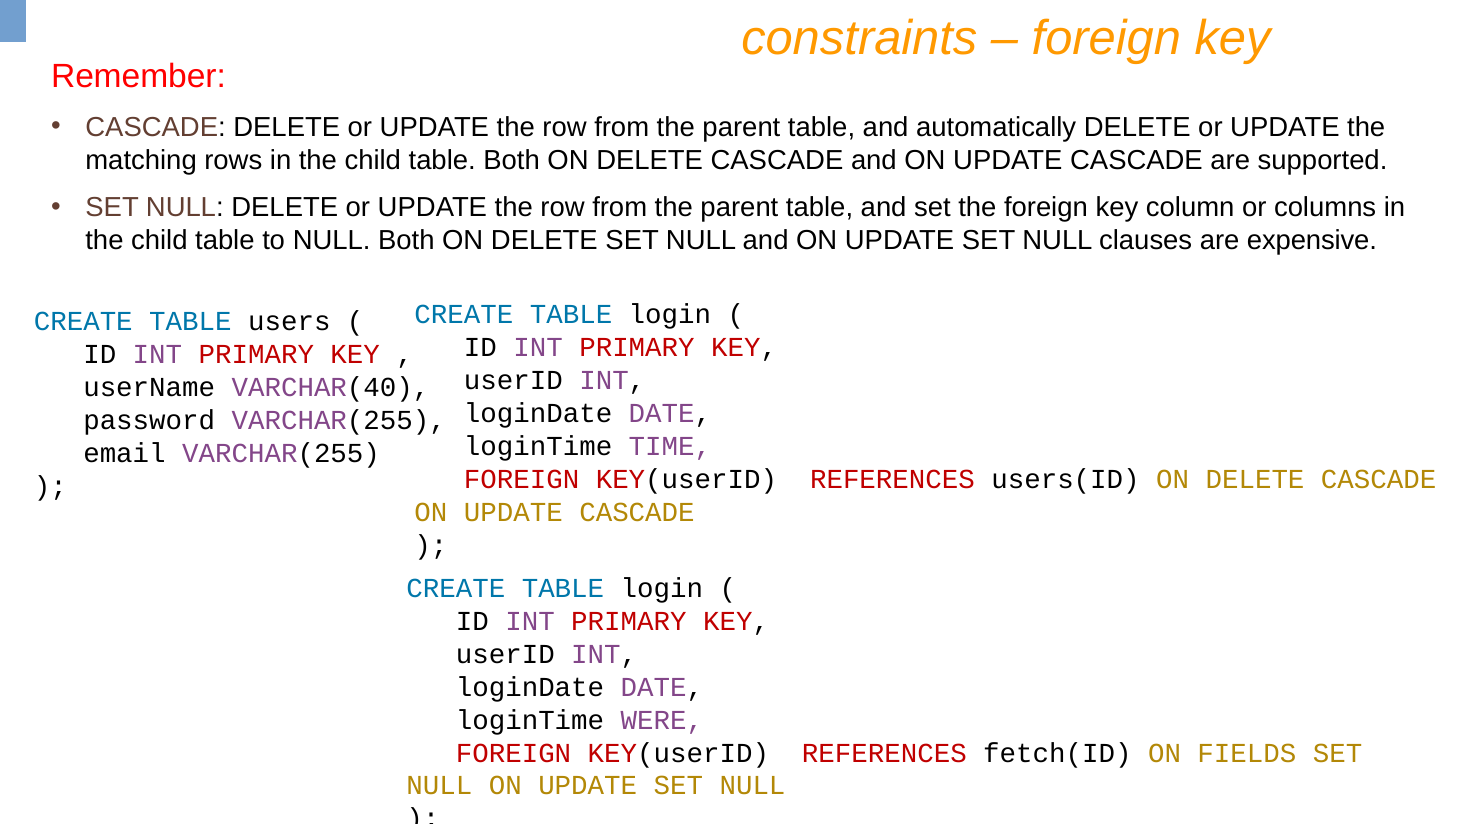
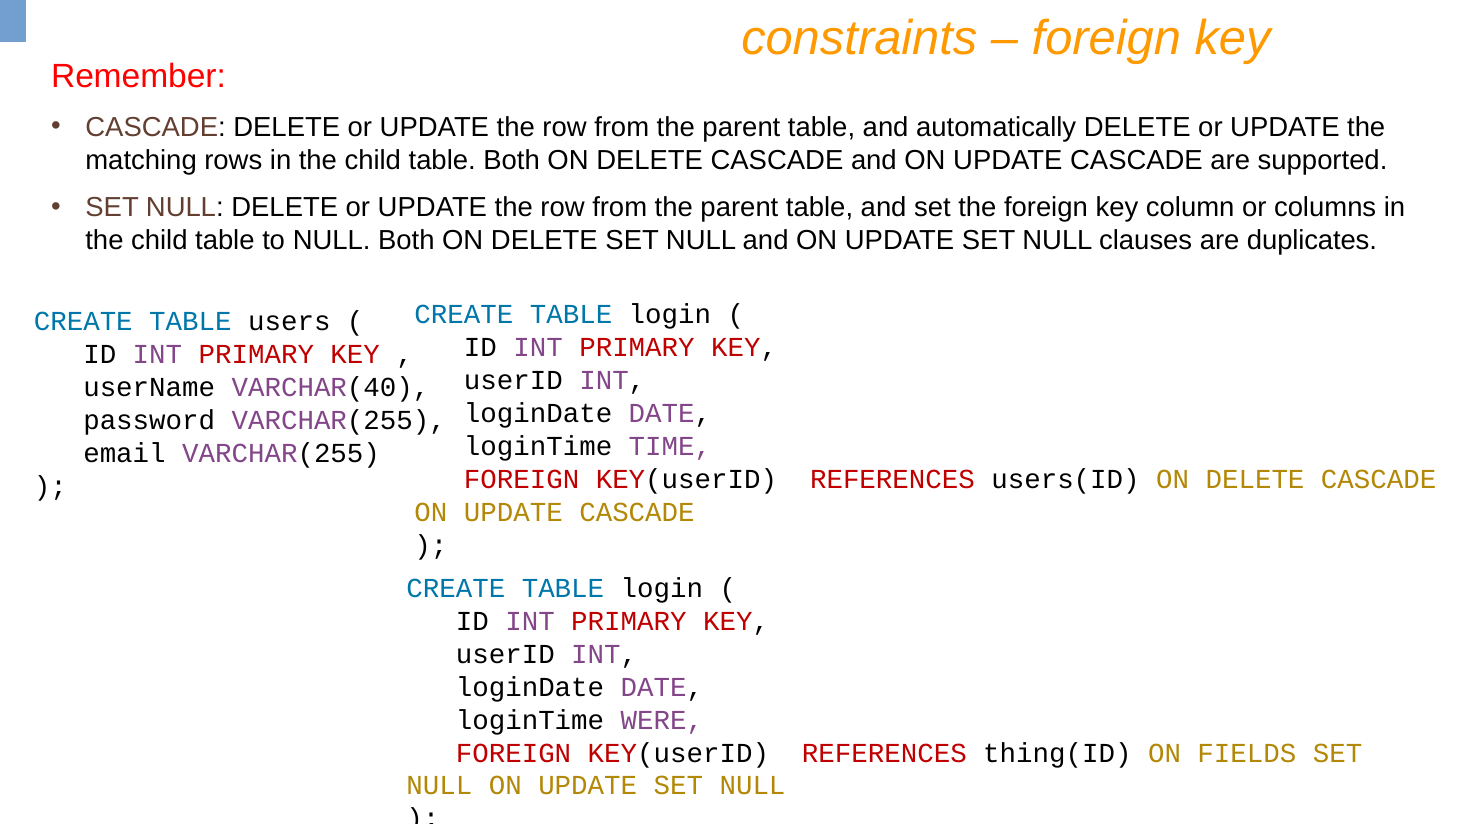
expensive: expensive -> duplicates (1312, 241)
fetch(ID: fetch(ID -> thing(ID (1057, 753)
